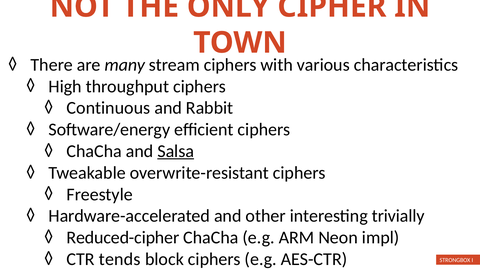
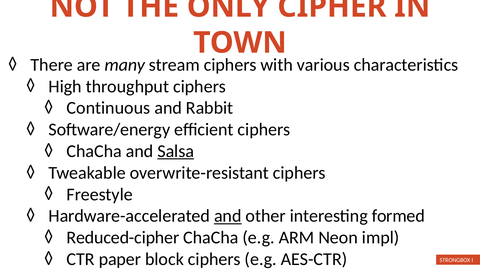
and underline: none -> present (228, 216)
trivially: trivially -> formed (398, 216)
tends: tends -> paper (120, 259)
